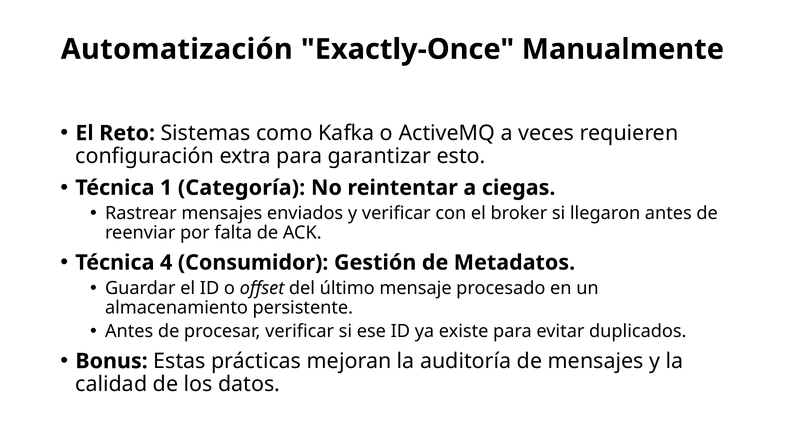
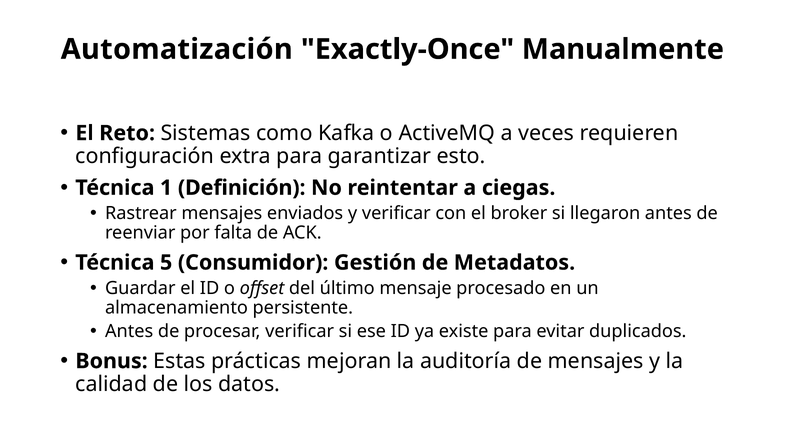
Categoría: Categoría -> Definición (242, 188)
4: 4 -> 5 (166, 263)
